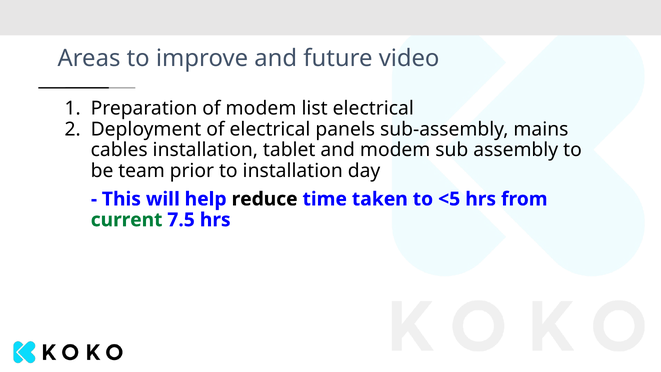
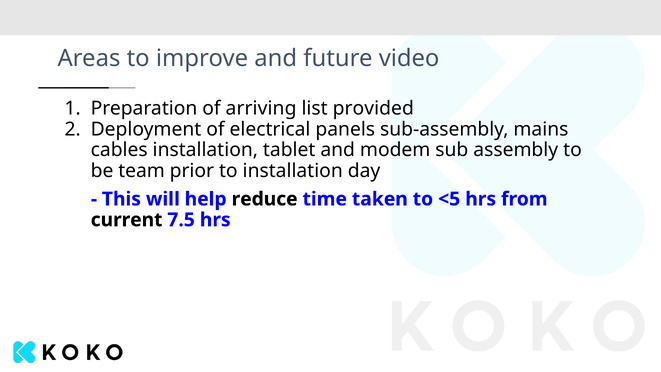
of modem: modem -> arriving (261, 108)
list electrical: electrical -> provided (373, 108)
current colour: green -> black (127, 220)
